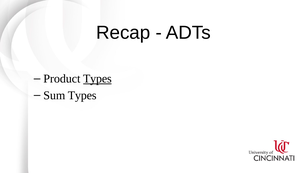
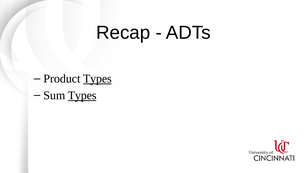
Types underline: none -> present (82, 95)
